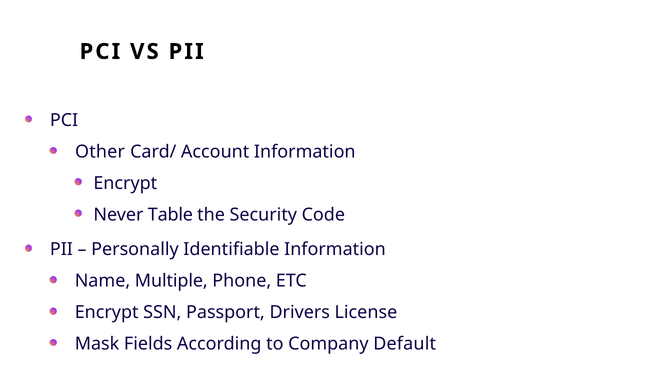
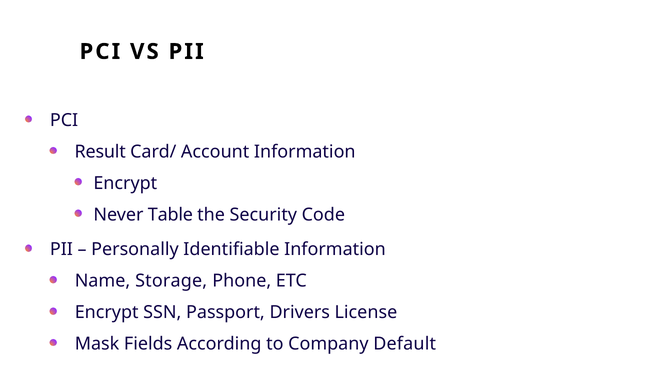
Other: Other -> Result (100, 152)
Multiple: Multiple -> Storage (171, 281)
